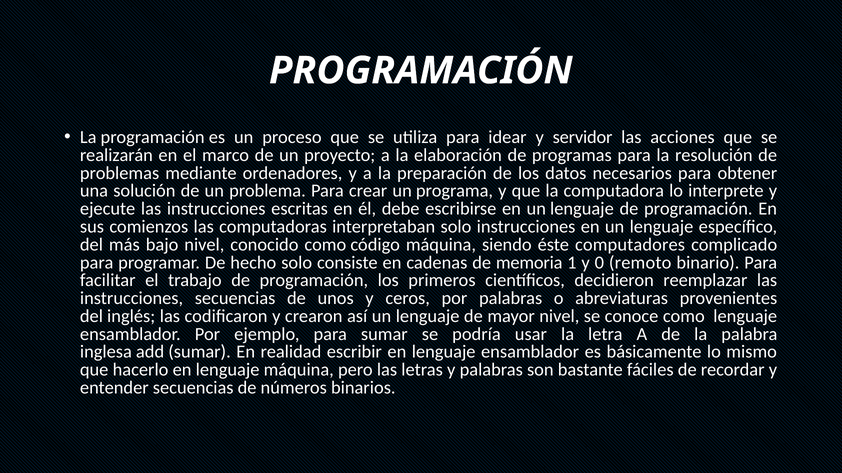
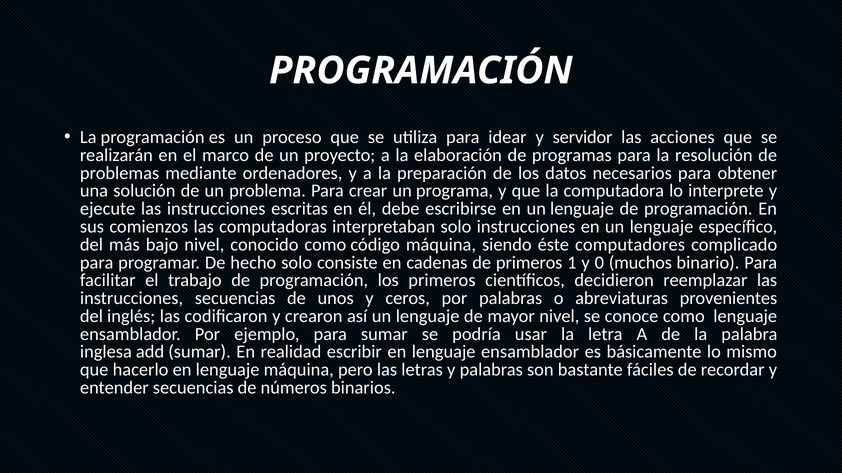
de memoria: memoria -> primeros (529, 263)
remoto: remoto -> muchos (640, 263)
